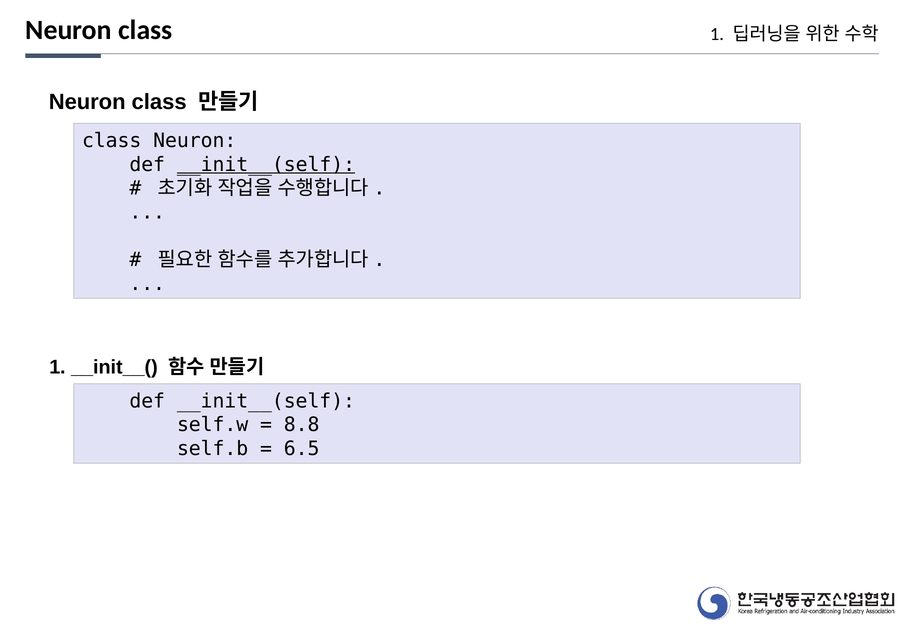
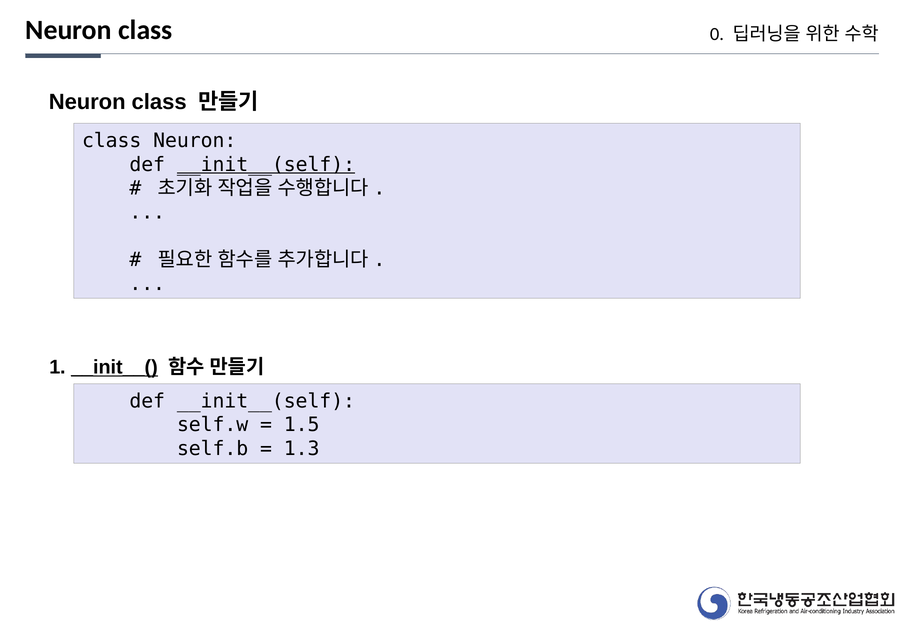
class 1: 1 -> 0 (717, 34)
__init__( underline: none -> present (114, 367)
8.8: 8.8 -> 1.5 (302, 425)
6.5: 6.5 -> 1.3 (302, 449)
